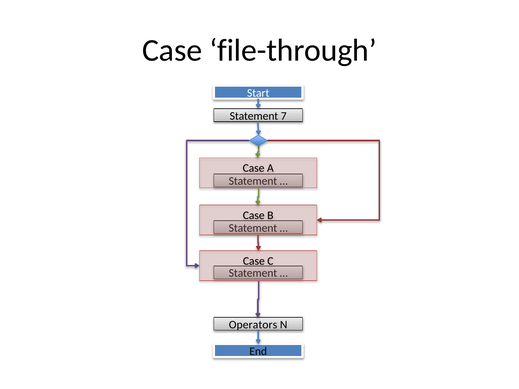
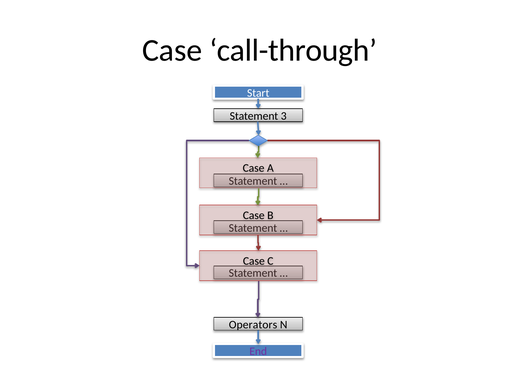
file-through: file-through -> call-through (293, 50)
7: 7 -> 3 (284, 116)
End colour: black -> purple (258, 352)
